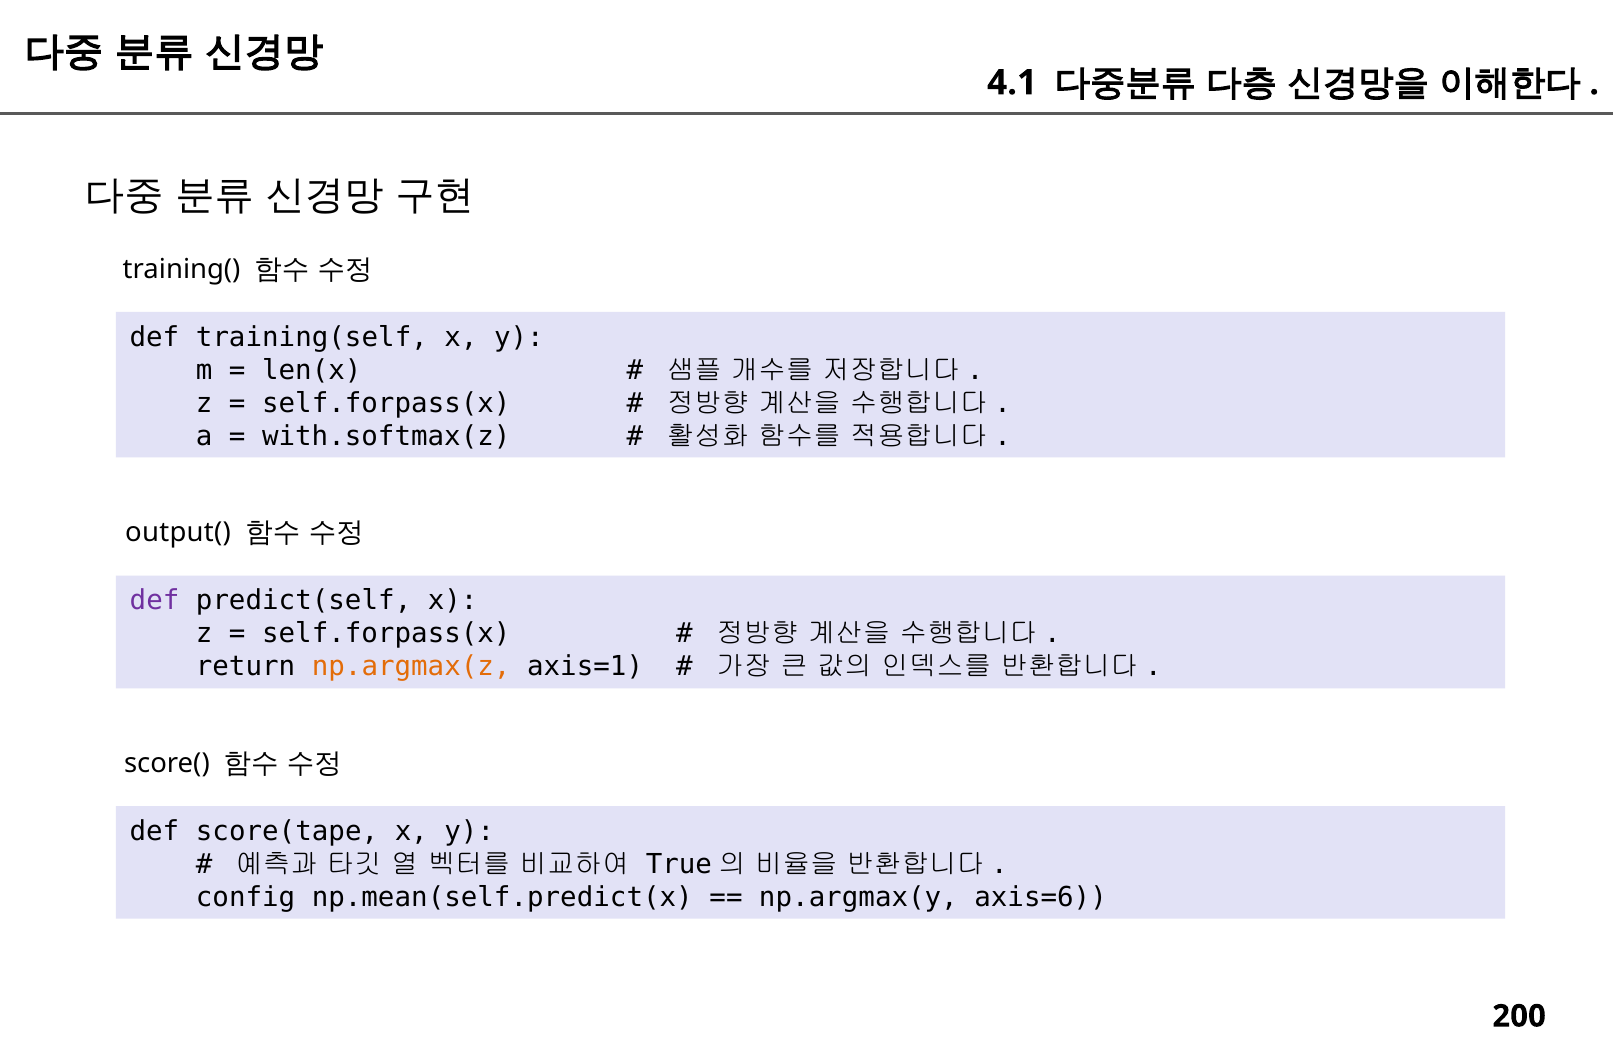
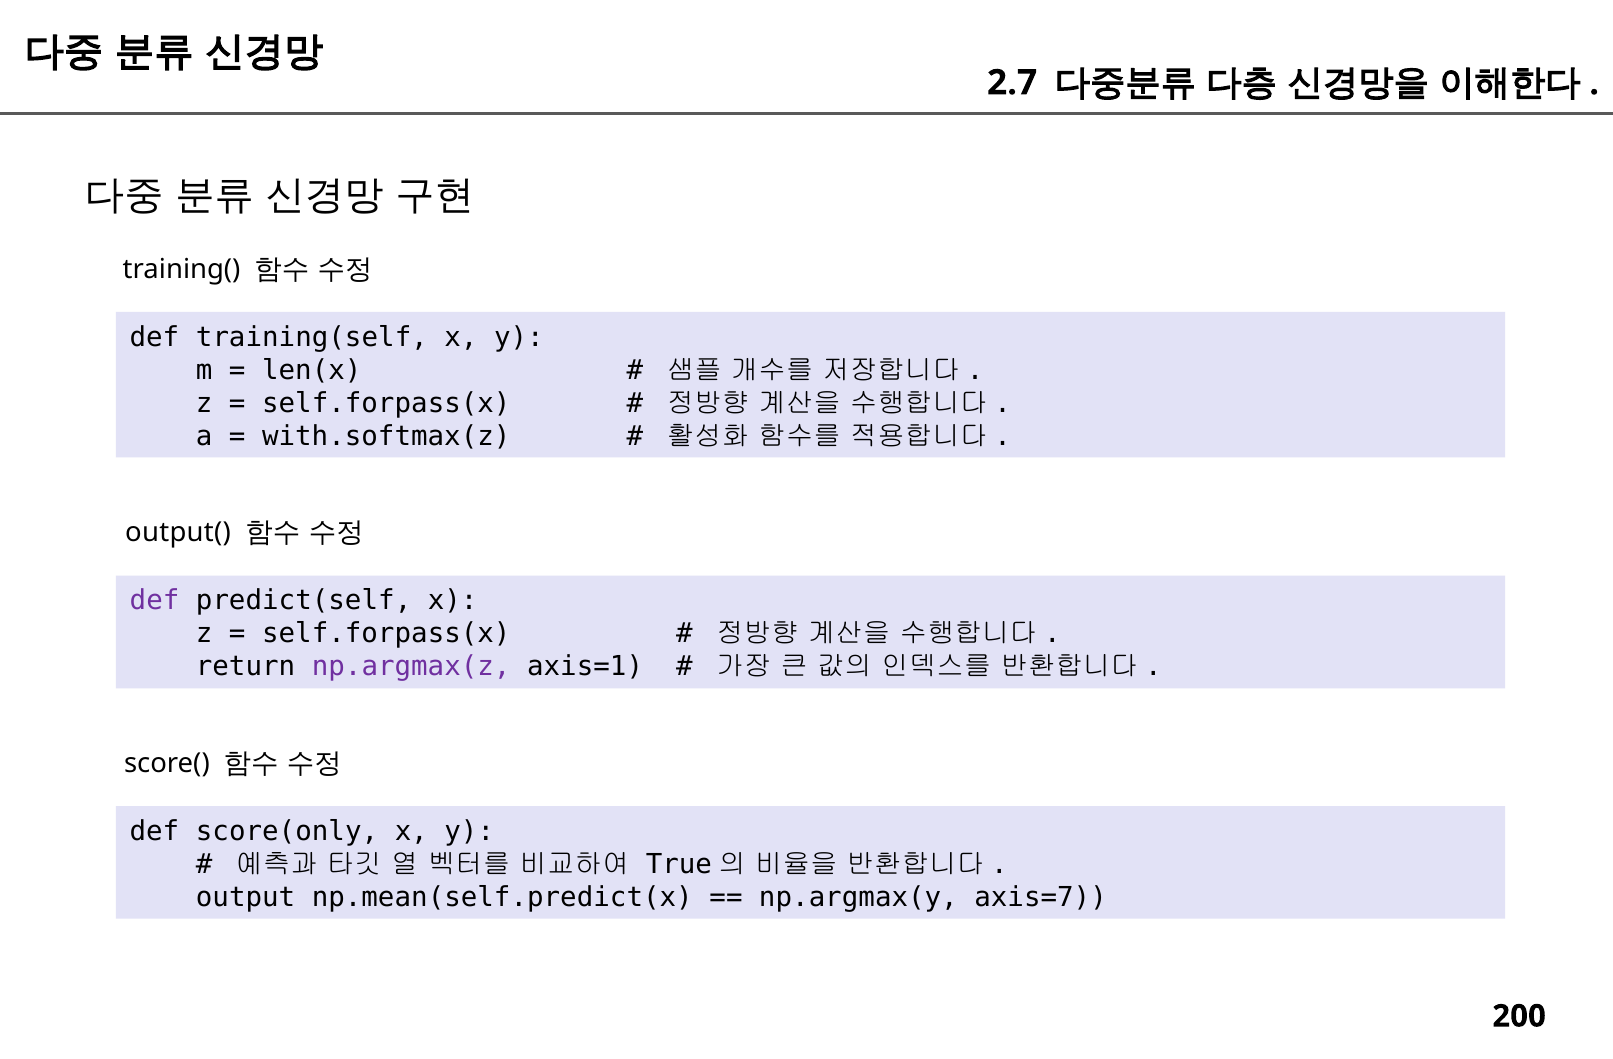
4.1: 4.1 -> 2.7 (1012, 83)
np.argmax(z colour: orange -> purple (411, 667)
score(tape: score(tape -> score(only (287, 832)
config: config -> output (246, 898)
axis=6: axis=6 -> axis=7 (1041, 898)
